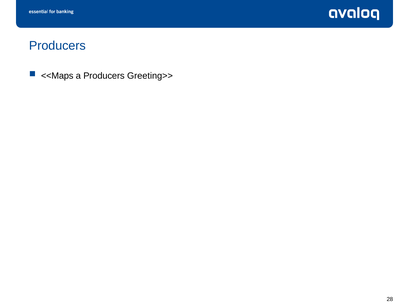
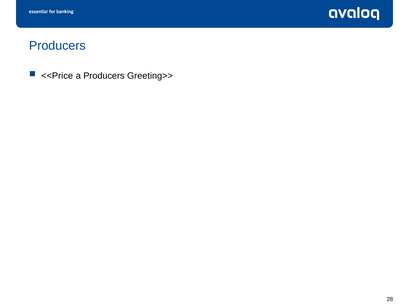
<<Maps: <<Maps -> <<Price (57, 76)
